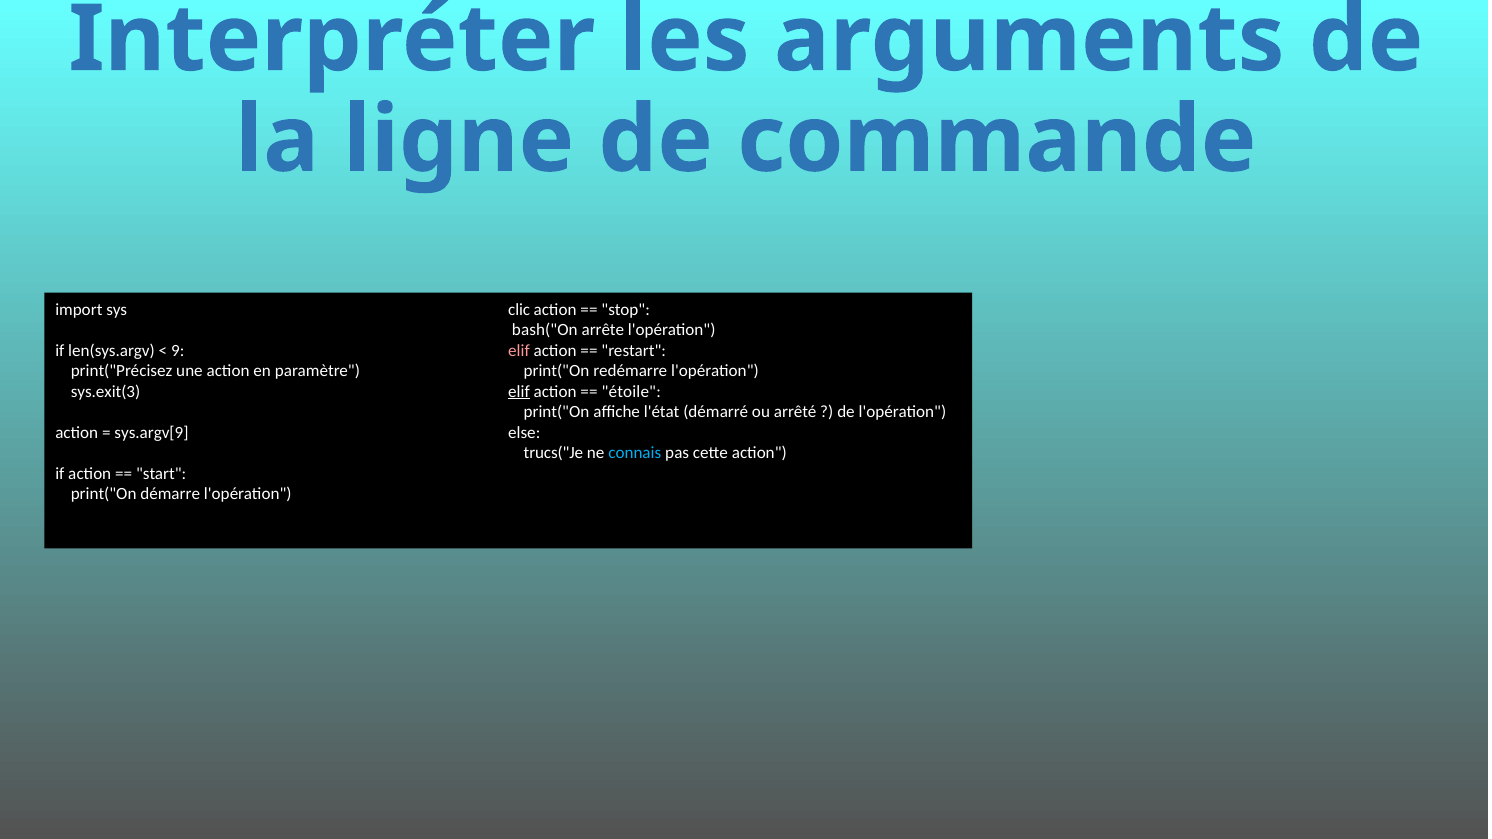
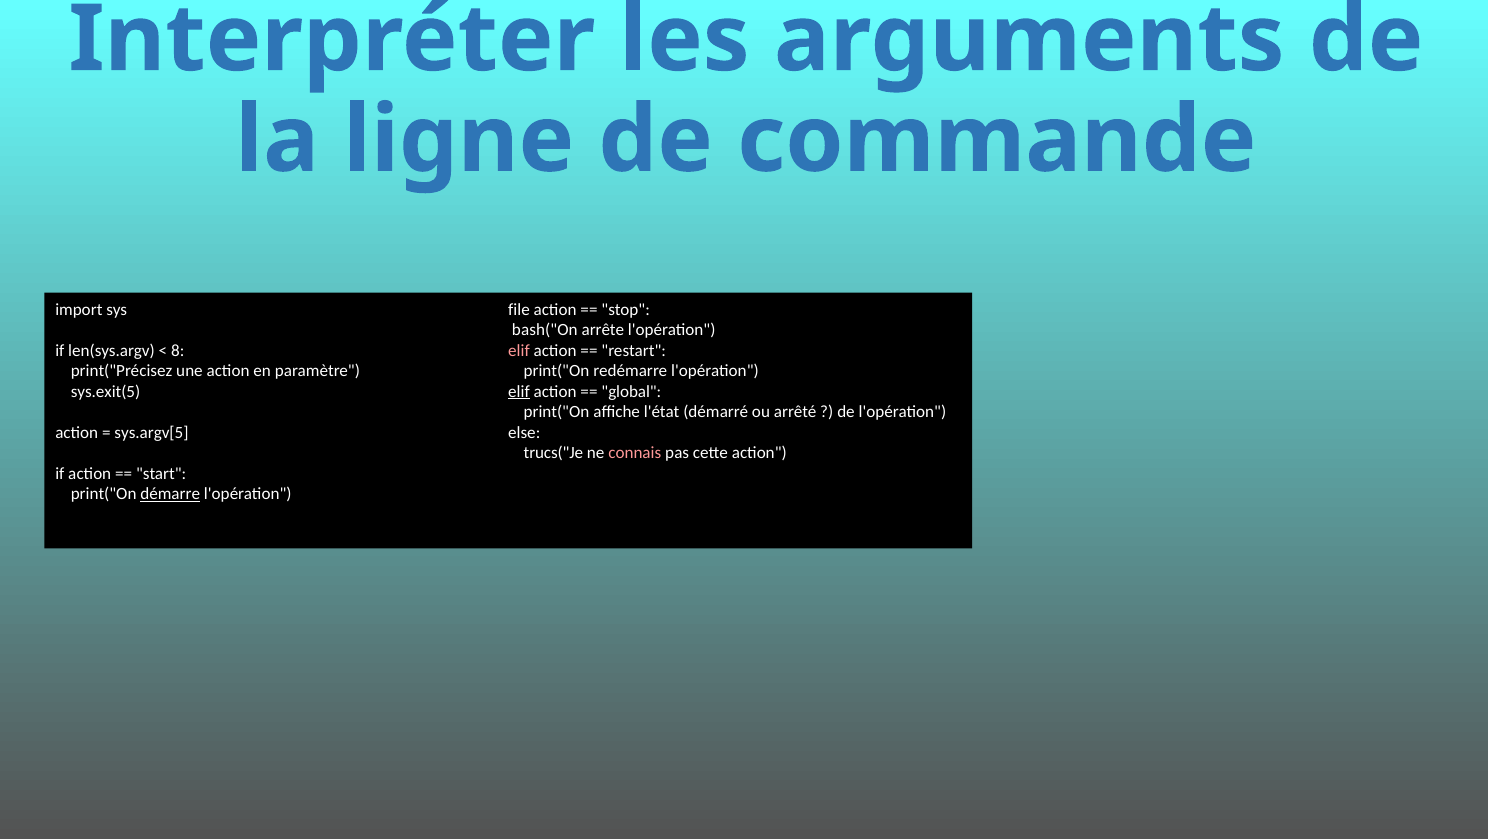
clic: clic -> file (519, 310)
9: 9 -> 8 (178, 351)
sys.exit(3: sys.exit(3 -> sys.exit(5 (106, 392)
étoile: étoile -> global (631, 392)
sys.argv[9: sys.argv[9 -> sys.argv[5 (151, 433)
connais colour: light blue -> pink (635, 453)
démarre underline: none -> present (170, 494)
